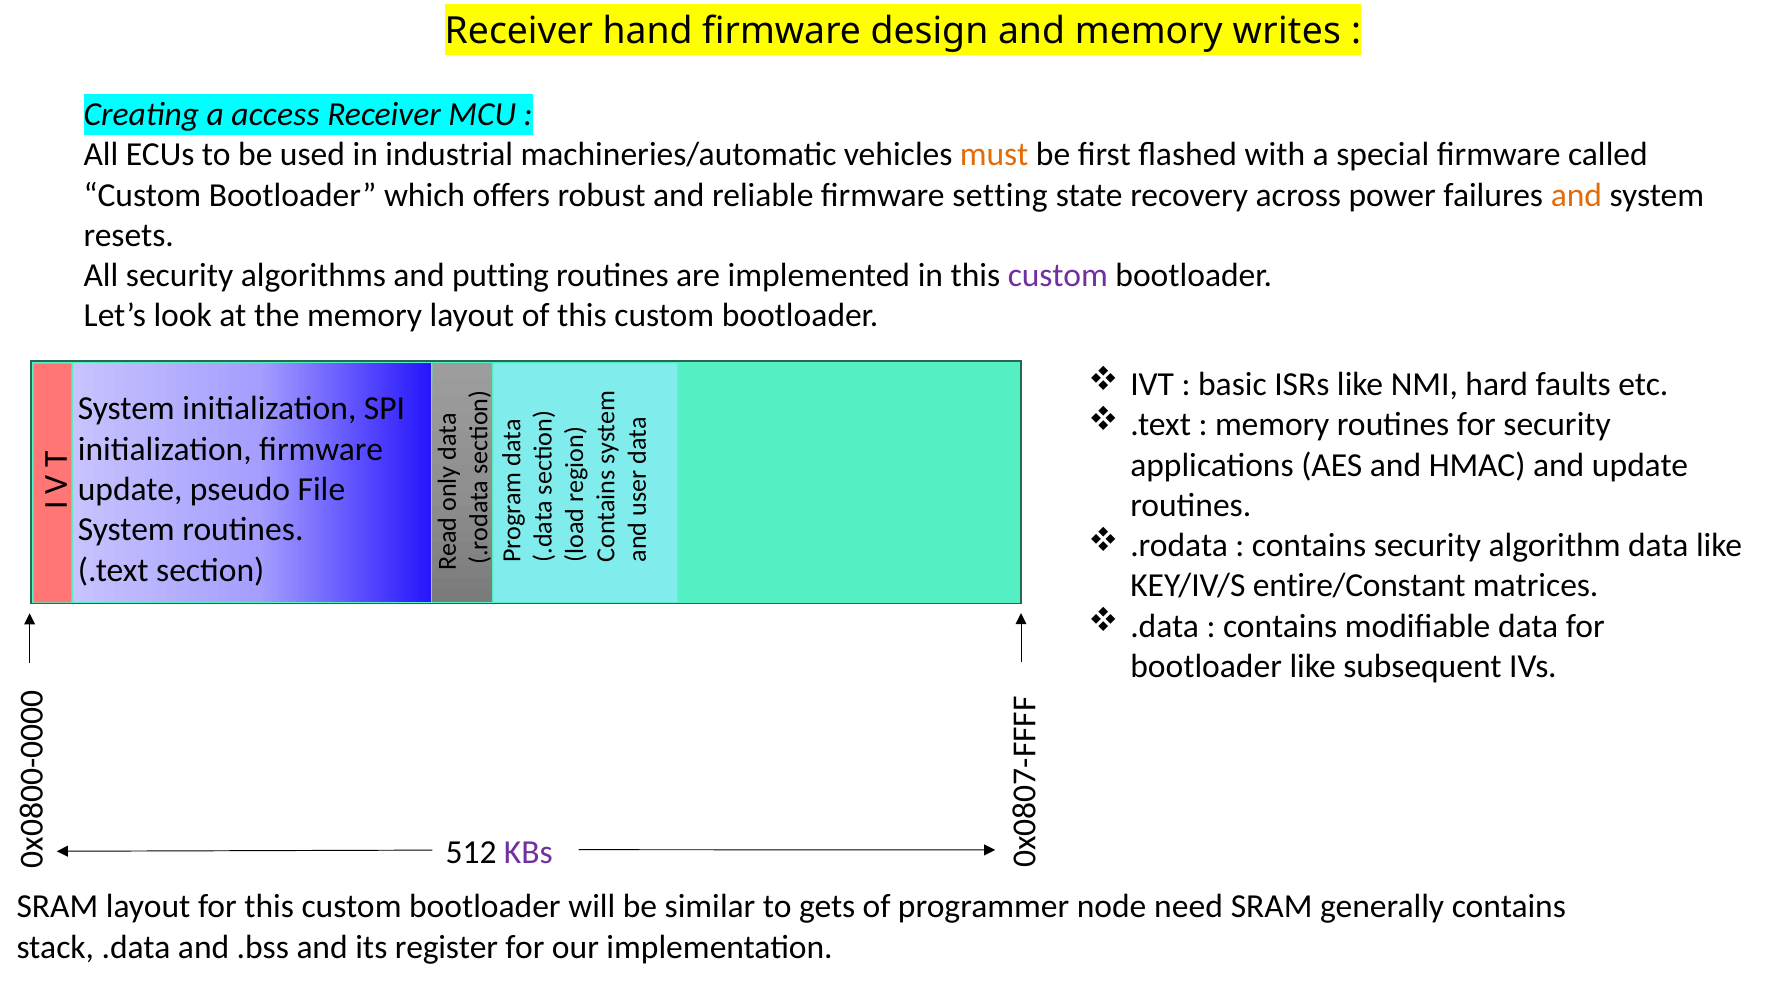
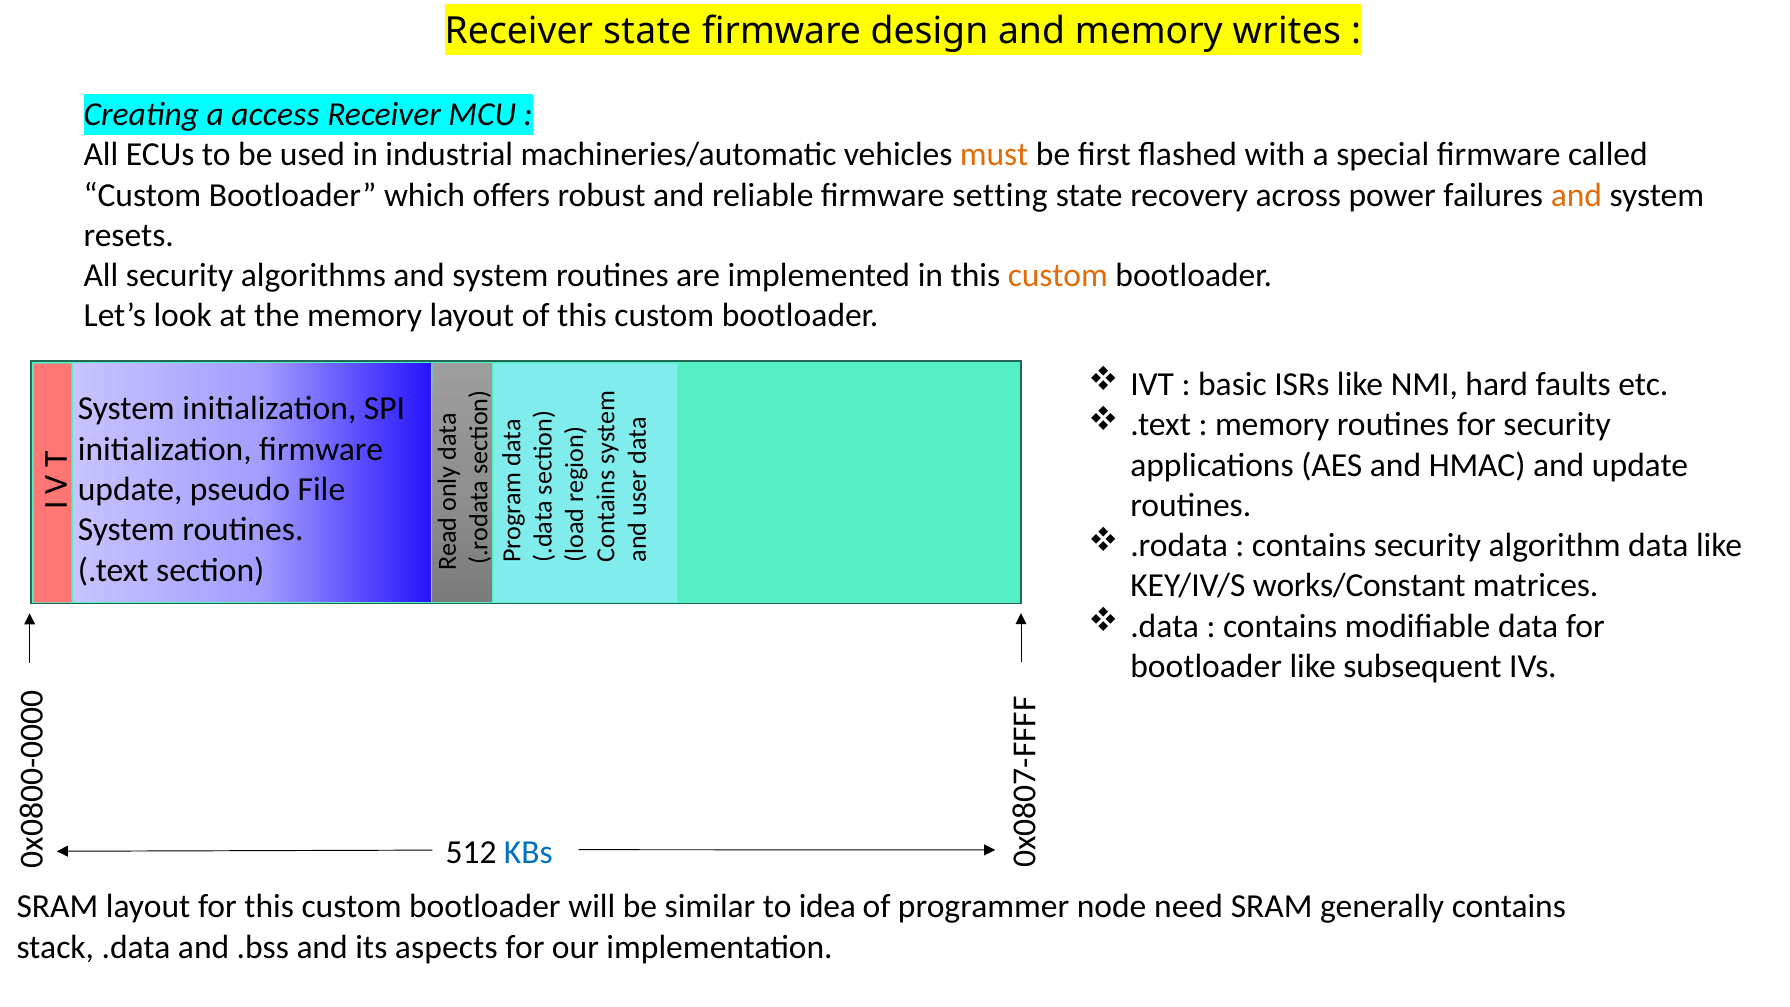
Receiver hand: hand -> state (647, 32)
algorithms and putting: putting -> system (500, 276)
custom colour: purple -> orange (1058, 276)
entire/Constant: entire/Constant -> works/Constant (1359, 586)
KBs colour: purple -> blue (528, 852)
gets: gets -> idea (827, 907)
register: register -> aspects (446, 947)
